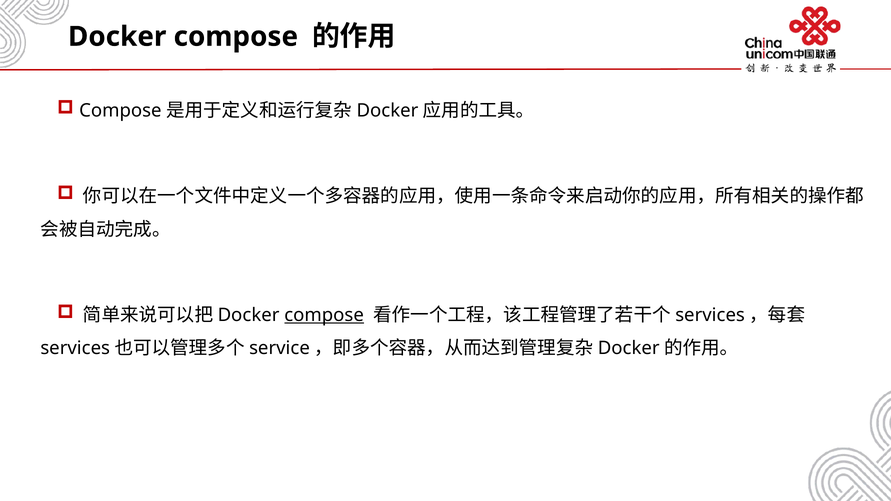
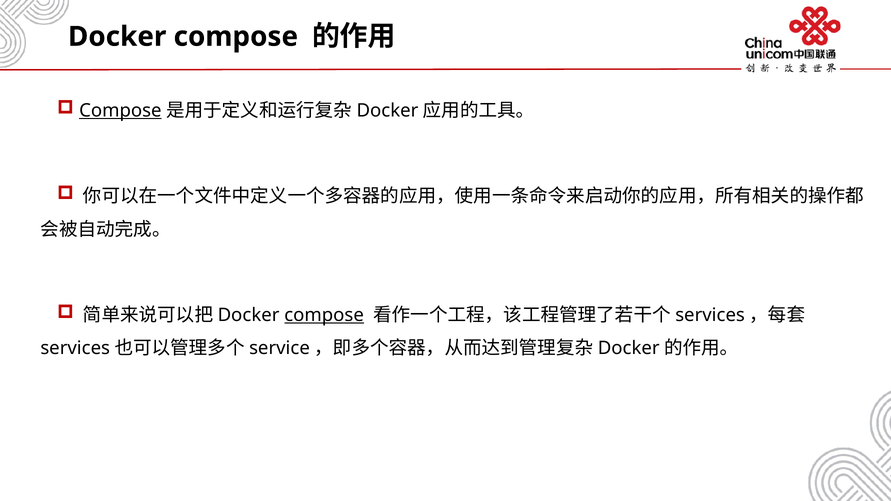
Compose underline: none -> present (120, 111)
